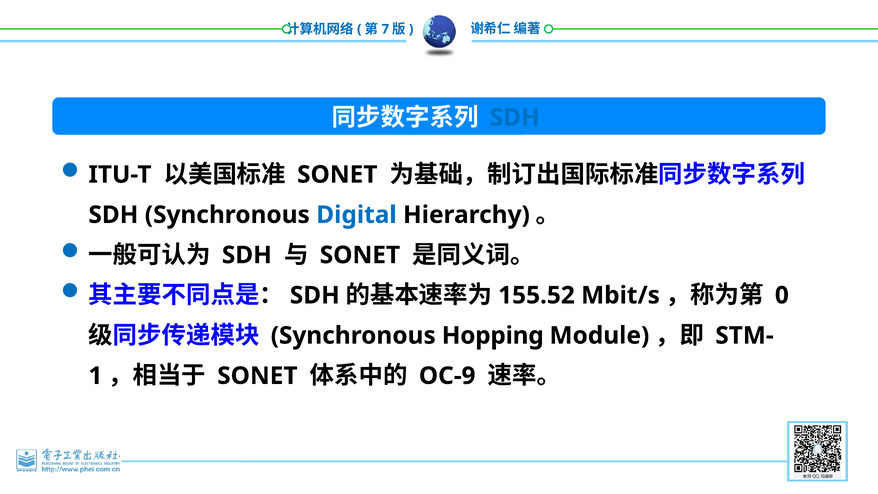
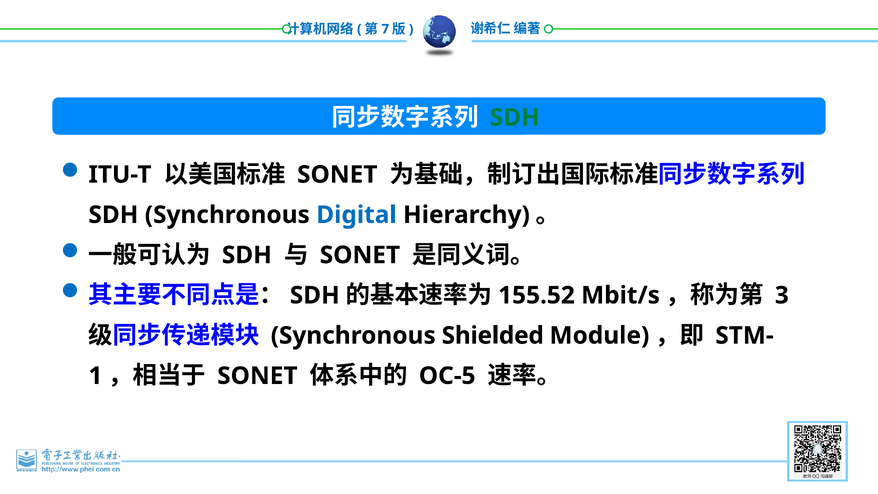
SDH colour: blue -> green (515, 118)
0: 0 -> 3 (782, 295)
Hopping: Hopping -> Shielded (493, 336)
OC-9: OC-9 -> OC-5 (447, 376)
